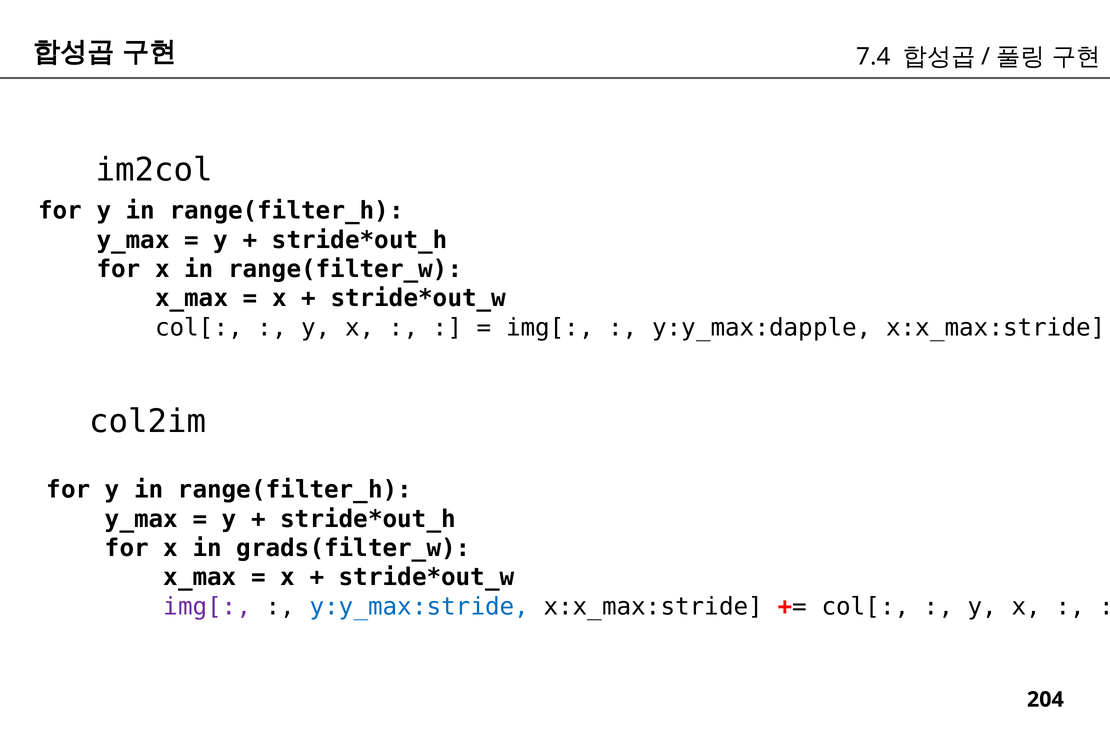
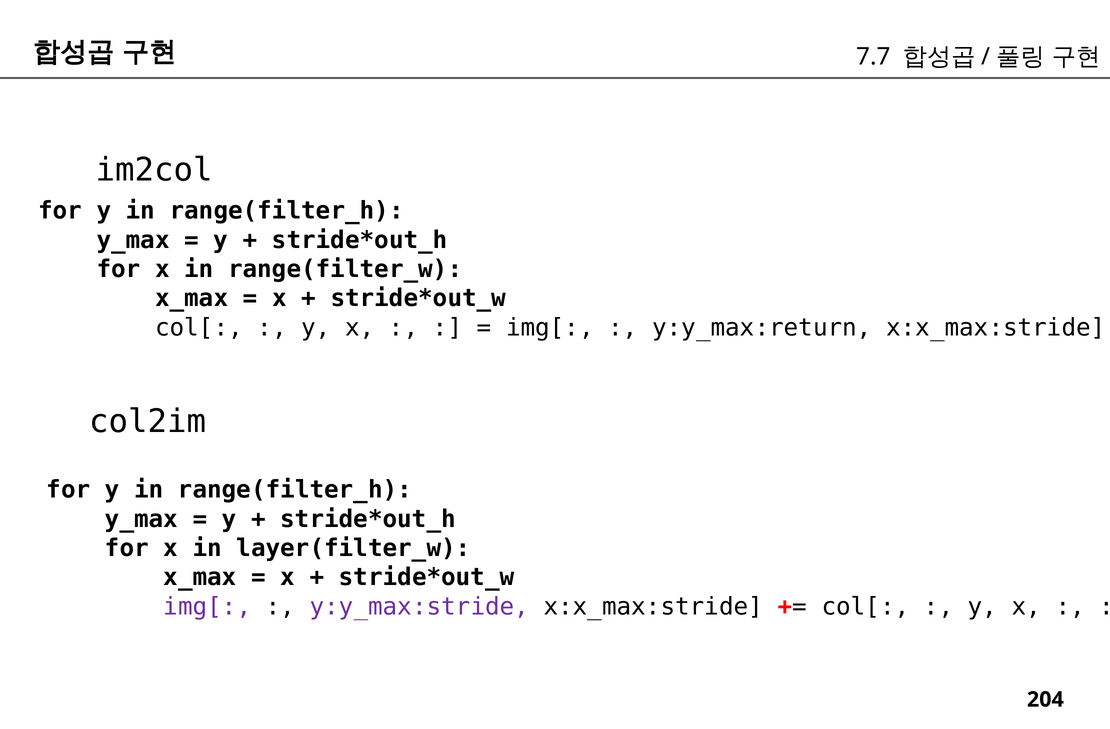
7.4: 7.4 -> 7.7 (873, 57)
y:y_max:dapple: y:y_max:dapple -> y:y_max:return (762, 328)
grads(filter_w: grads(filter_w -> layer(filter_w (353, 548)
y:y_max:stride colour: blue -> purple (419, 607)
